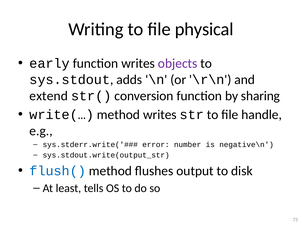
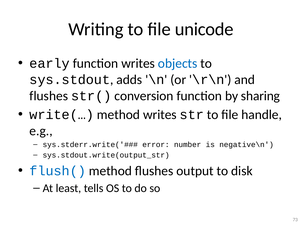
physical: physical -> unicode (204, 29)
objects colour: purple -> blue (178, 63)
extend: extend -> flushes (49, 96)
